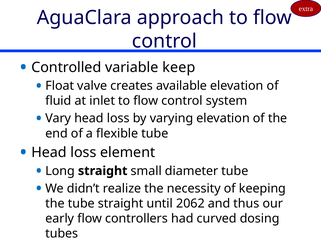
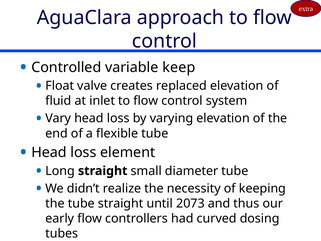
available: available -> replaced (181, 86)
2062: 2062 -> 2073 (190, 203)
